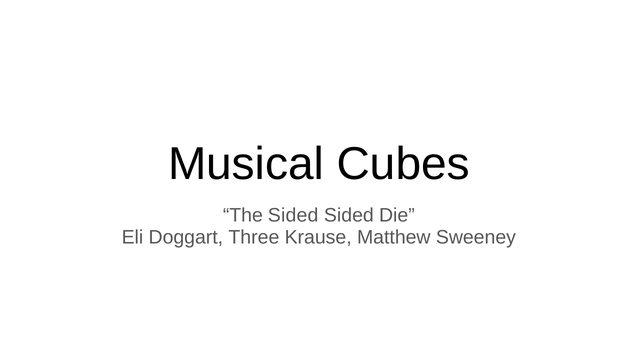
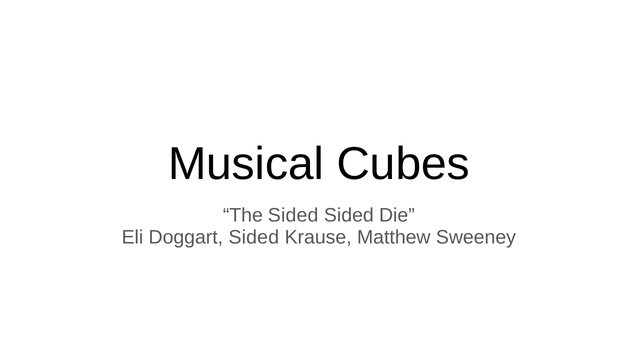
Doggart Three: Three -> Sided (254, 237)
